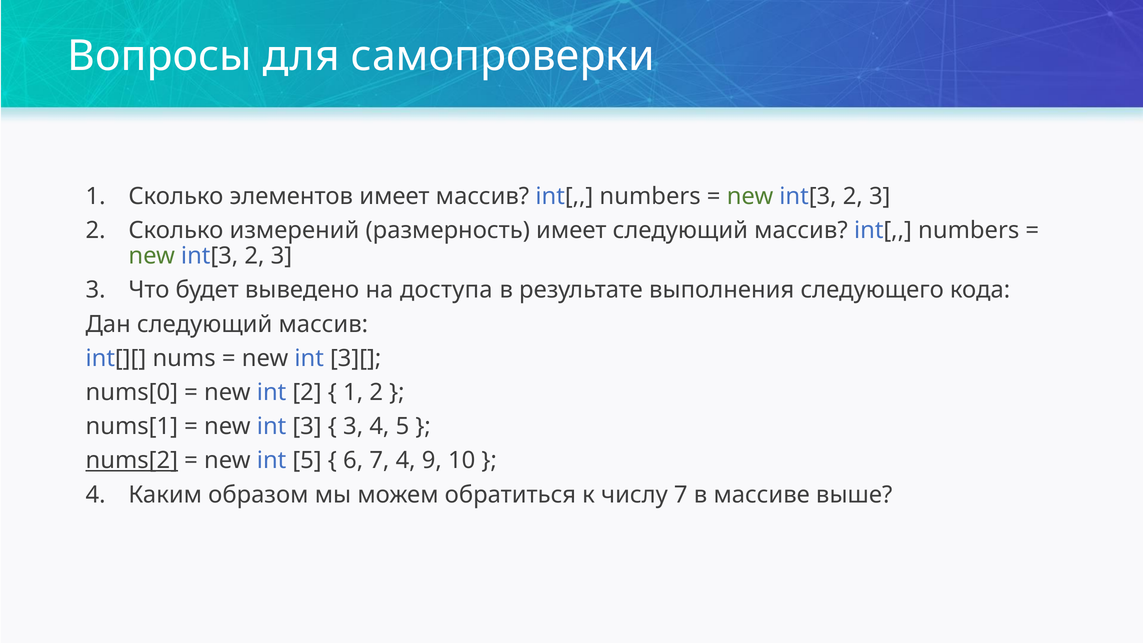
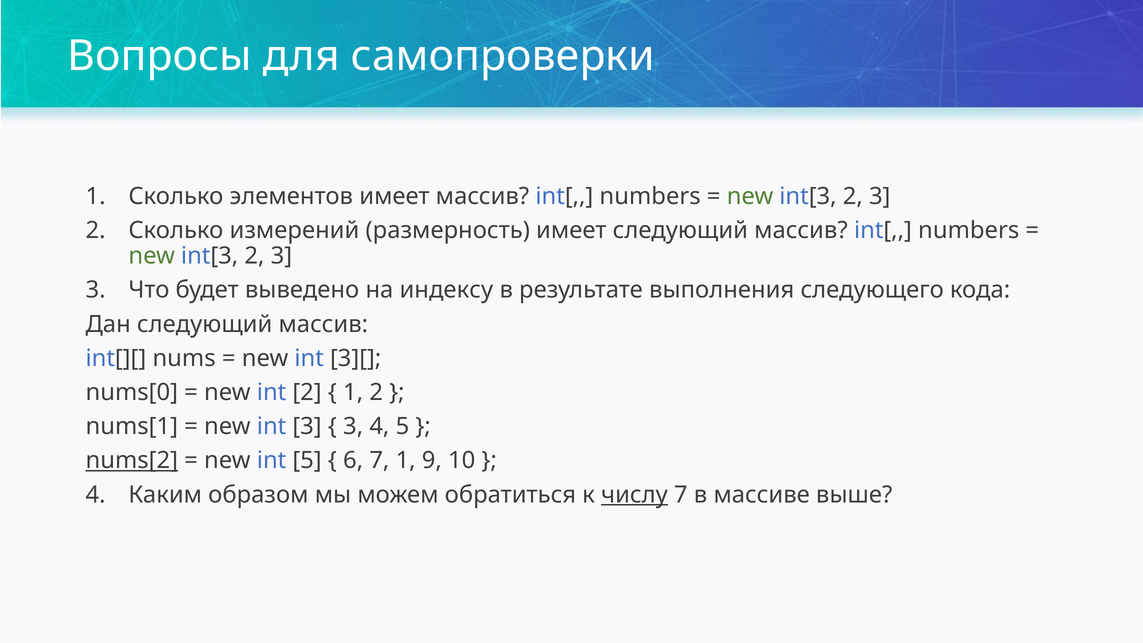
доступа: доступа -> индексу (446, 290)
7 4: 4 -> 1 (406, 461)
числу underline: none -> present (634, 495)
